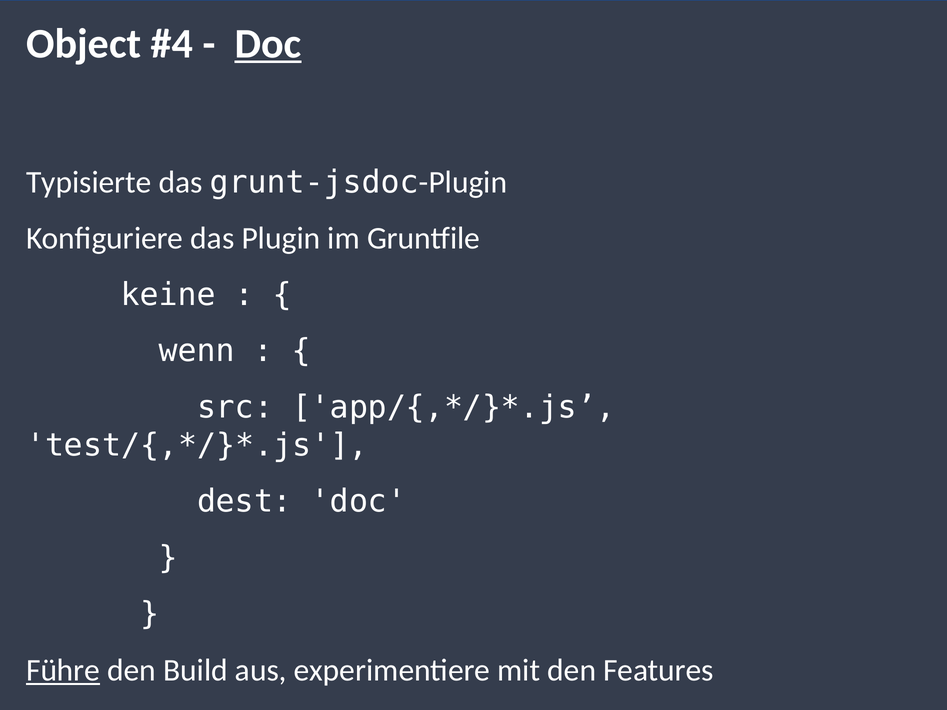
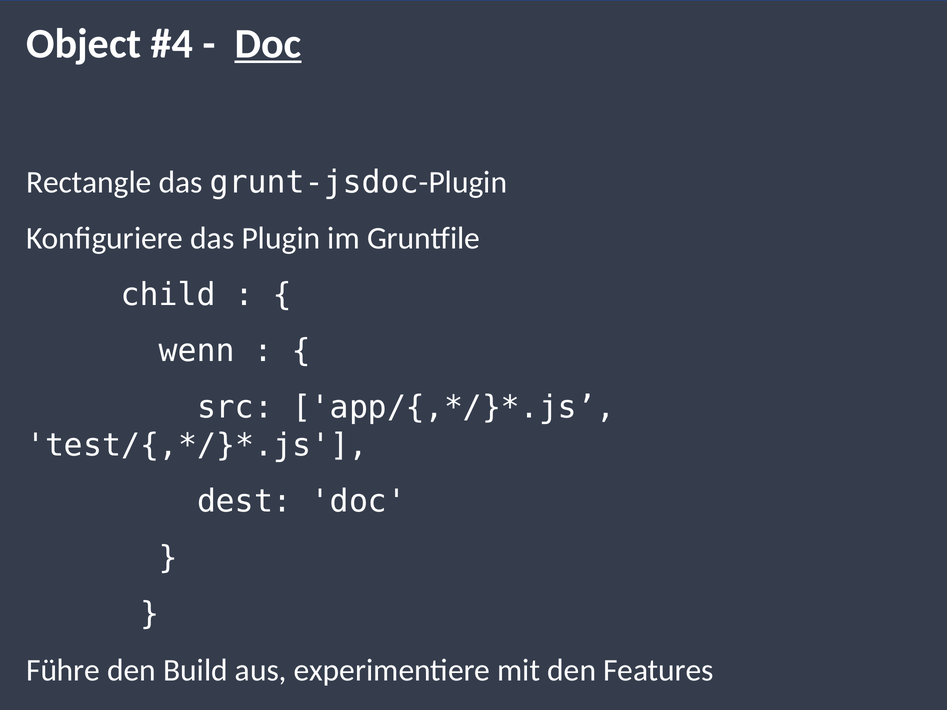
Typisierte: Typisierte -> Rectangle (89, 182)
keine: keine -> child (168, 295)
Führe underline: present -> none (63, 671)
